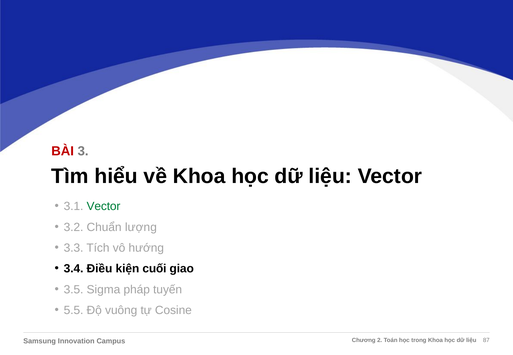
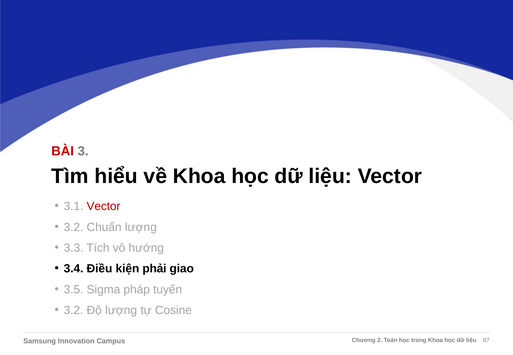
Vector colour: green -> red (104, 207)
cuối: cuối -> phải (154, 269)
5.5: 5.5 -> 3.2 (74, 310)
Độ vuông: vuông -> lượng (121, 310)
